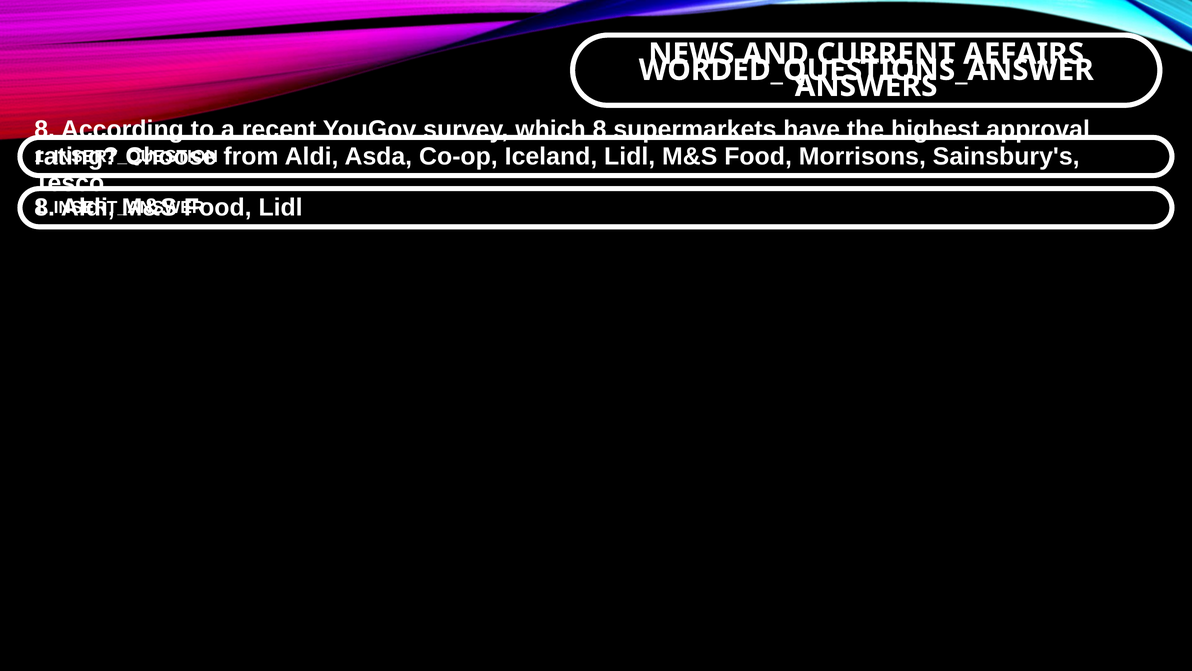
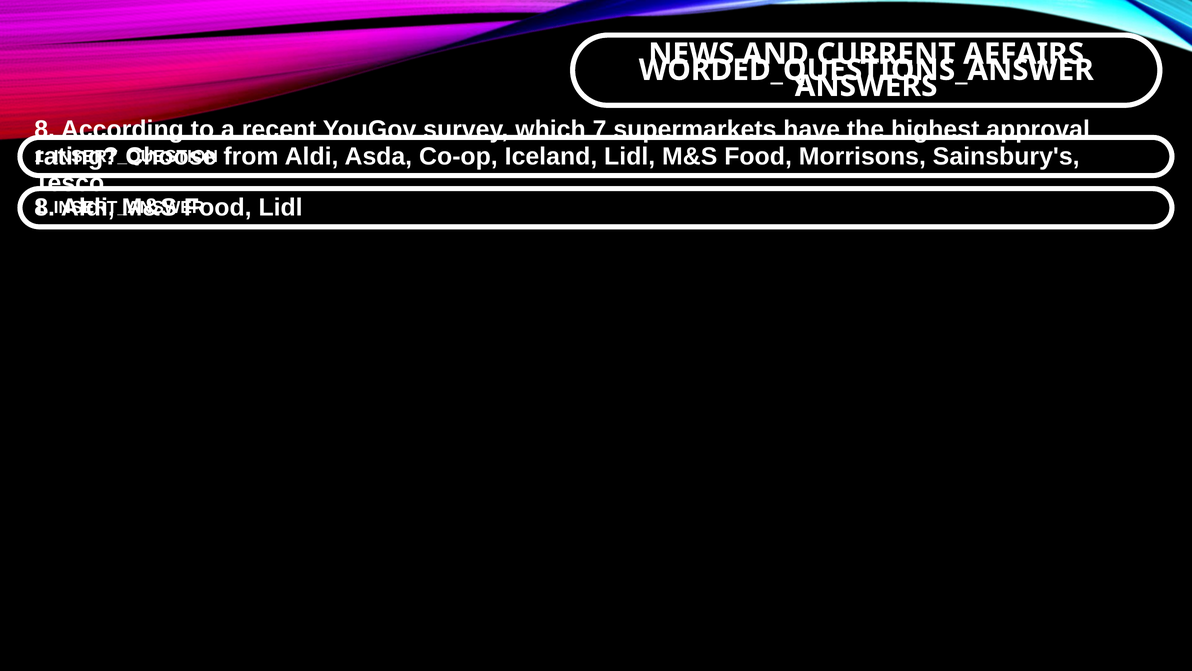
which 8: 8 -> 7 (600, 129)
